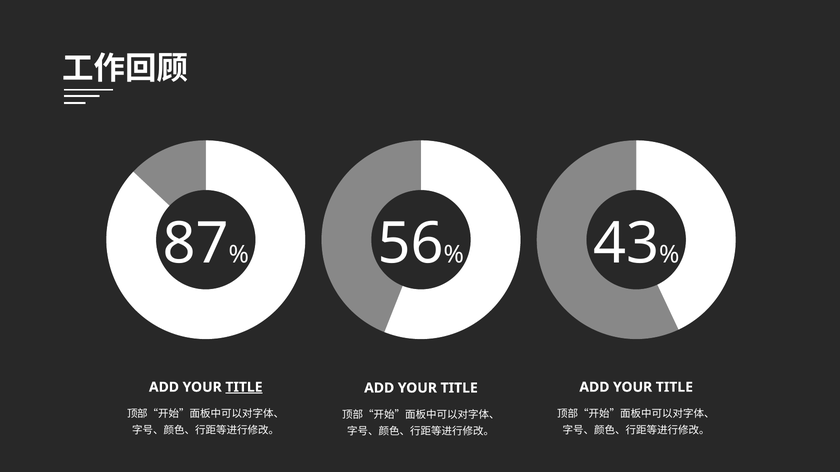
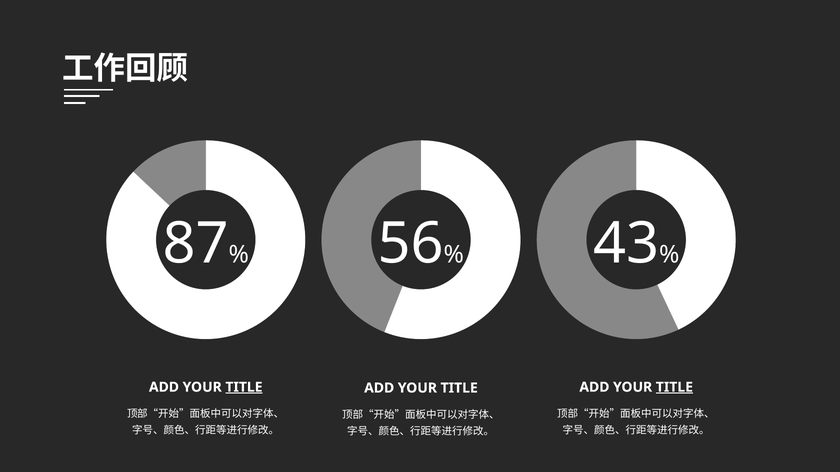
TITLE underline: none -> present (674, 388)
